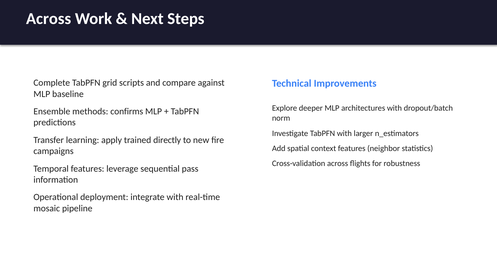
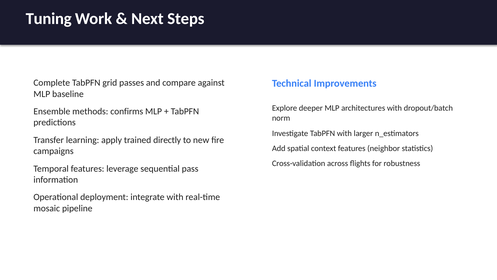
Across: Across -> Tuning (49, 19)
scripts: scripts -> passes (132, 83)
